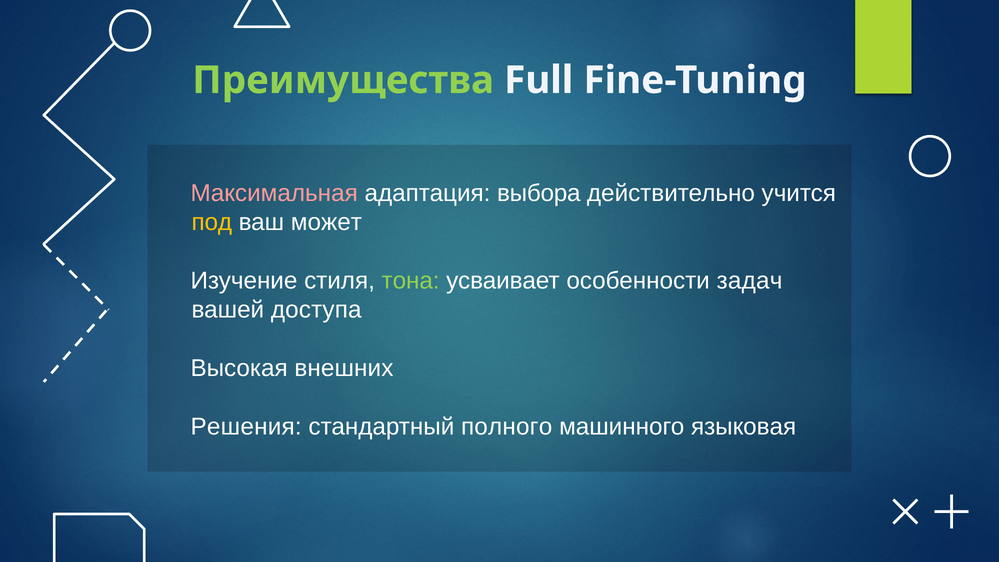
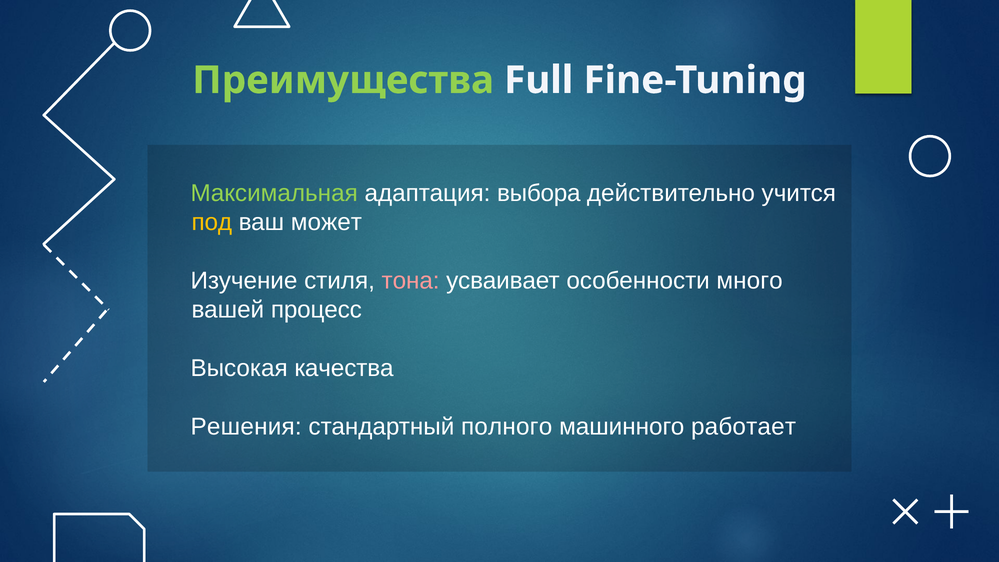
Максимальная colour: pink -> light green (274, 193)
тона colour: light green -> pink (411, 281)
задач: задач -> много (750, 281)
доступа: доступа -> процесс (316, 310)
внешних: внешних -> качества (344, 368)
языковая: языковая -> работает (744, 427)
